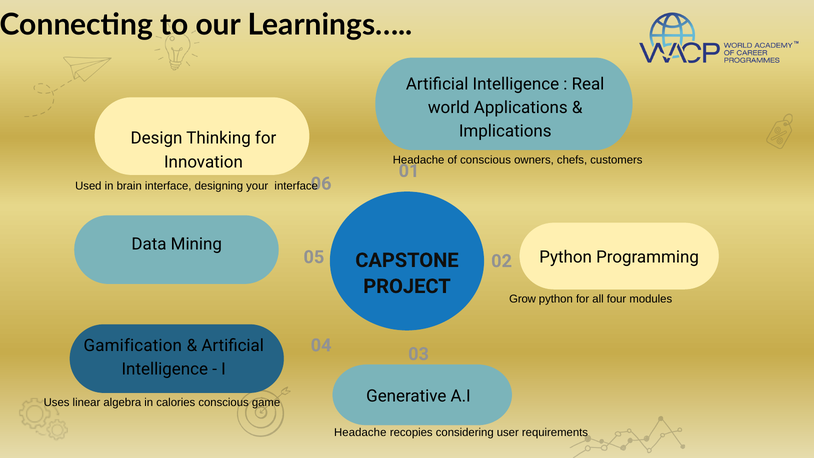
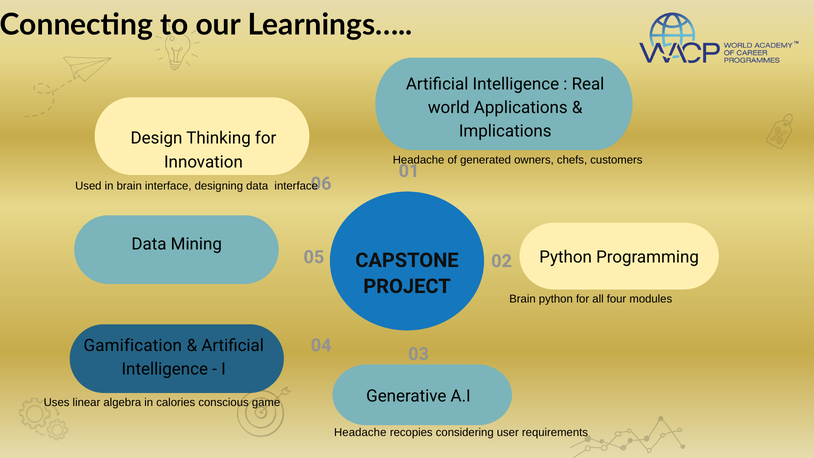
of conscious: conscious -> generated (486, 160)
designing your: your -> data (257, 186)
Grow: Grow -> Brain (522, 299)
